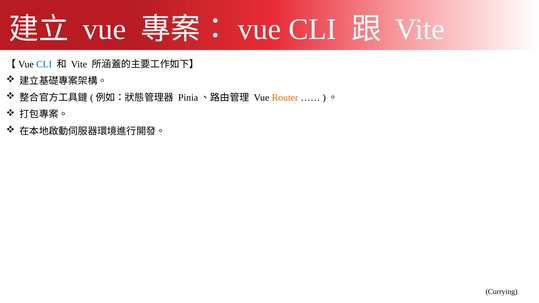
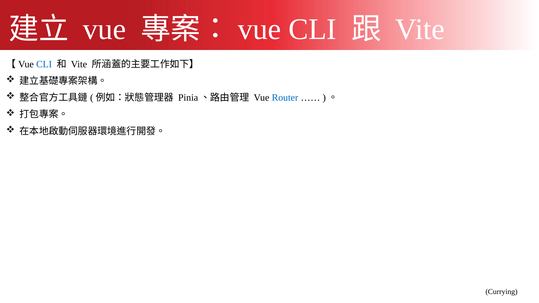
Router colour: orange -> blue (285, 98)
